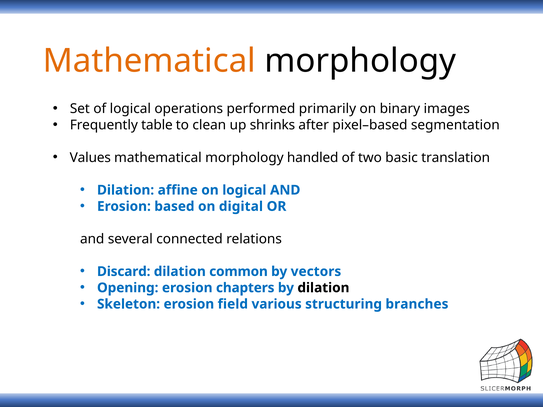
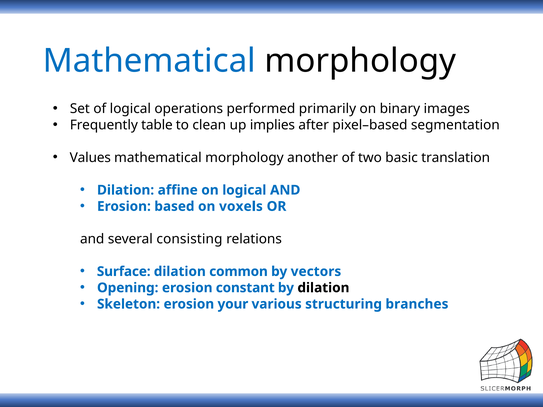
Mathematical colour: orange -> blue (149, 61)
shrinks: shrinks -> implies (272, 125)
handled: handled -> another (313, 158)
digital: digital -> voxels (241, 206)
connected: connected -> consisting (189, 239)
Discard: Discard -> Surface (124, 272)
chapters: chapters -> constant (245, 288)
field: field -> your (233, 304)
